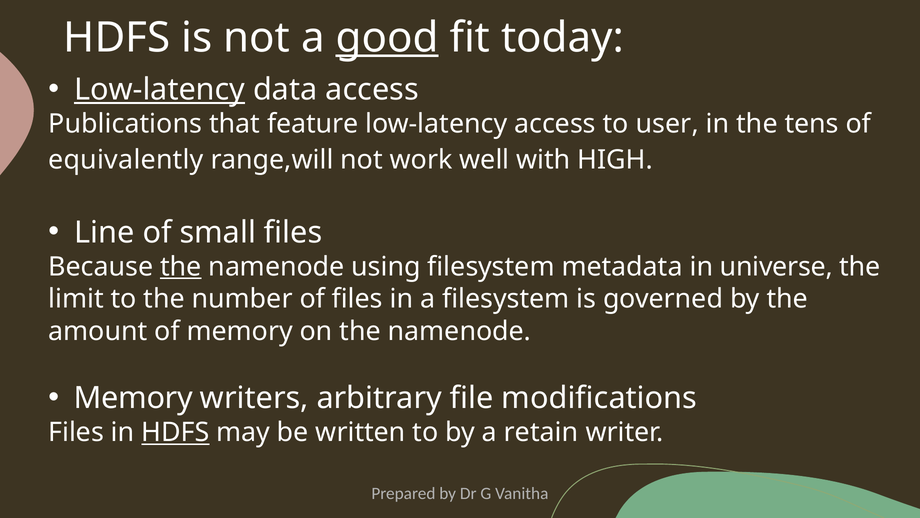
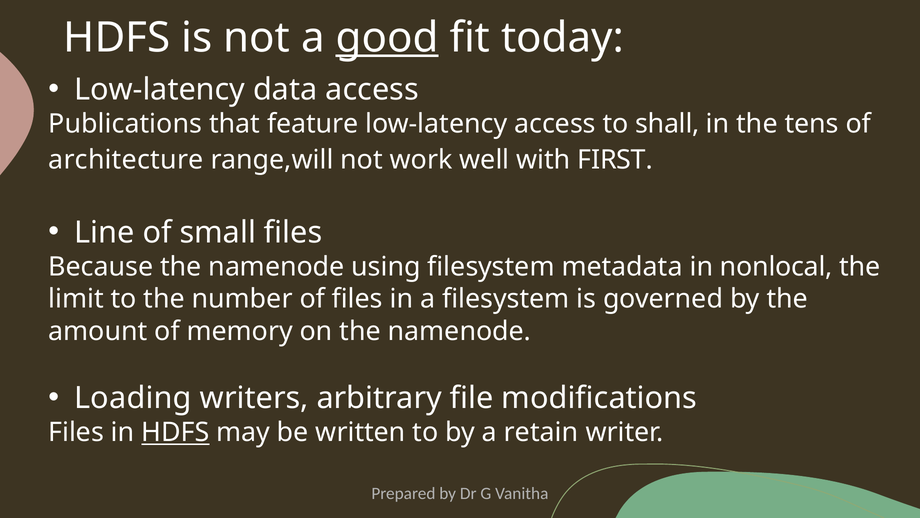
Low-latency underline: present -> none (160, 90)
user: user -> shall (667, 124)
equivalently: equivalently -> architecture (126, 160)
HIGH: HIGH -> FIRST (615, 160)
the underline: present -> none (181, 266)
universe: universe -> nonlocal (776, 266)
Memory: Memory -> Loading (133, 398)
